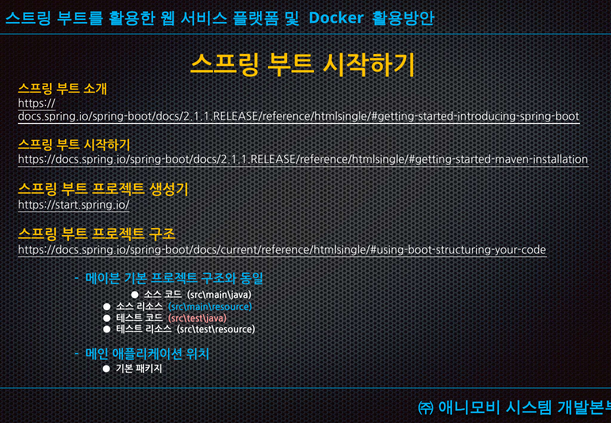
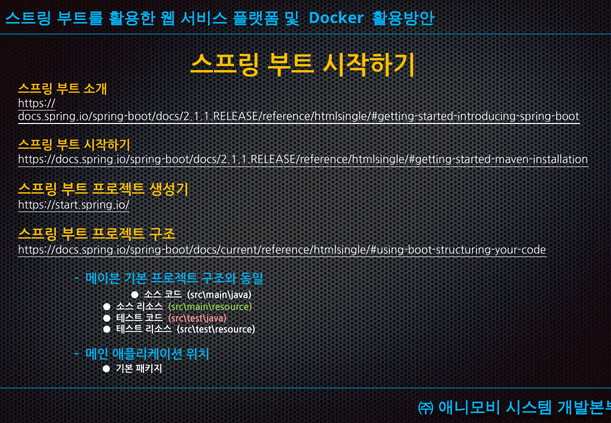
src\main\resource colour: light blue -> light green (210, 307)
